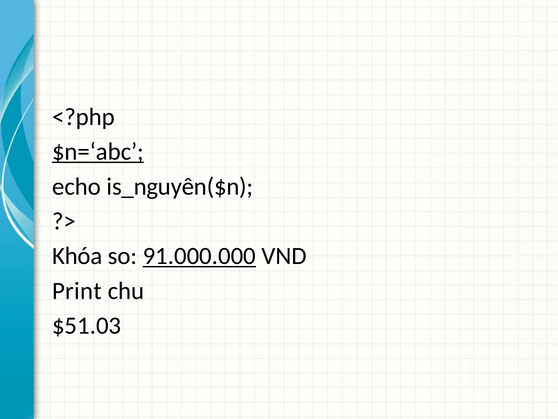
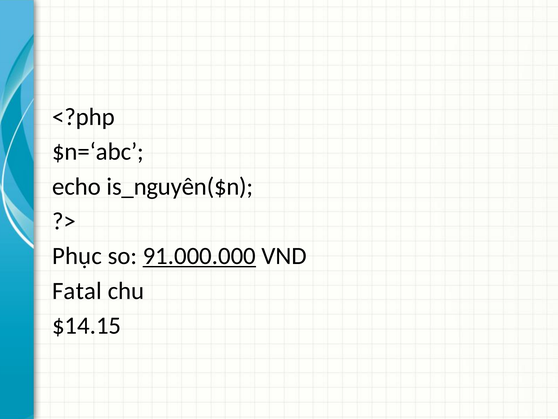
$n=‘abc underline: present -> none (98, 152)
Khóa: Khóa -> Phục (77, 256)
Print: Print -> Fatal (77, 290)
$51.03: $51.03 -> $14.15 (87, 325)
